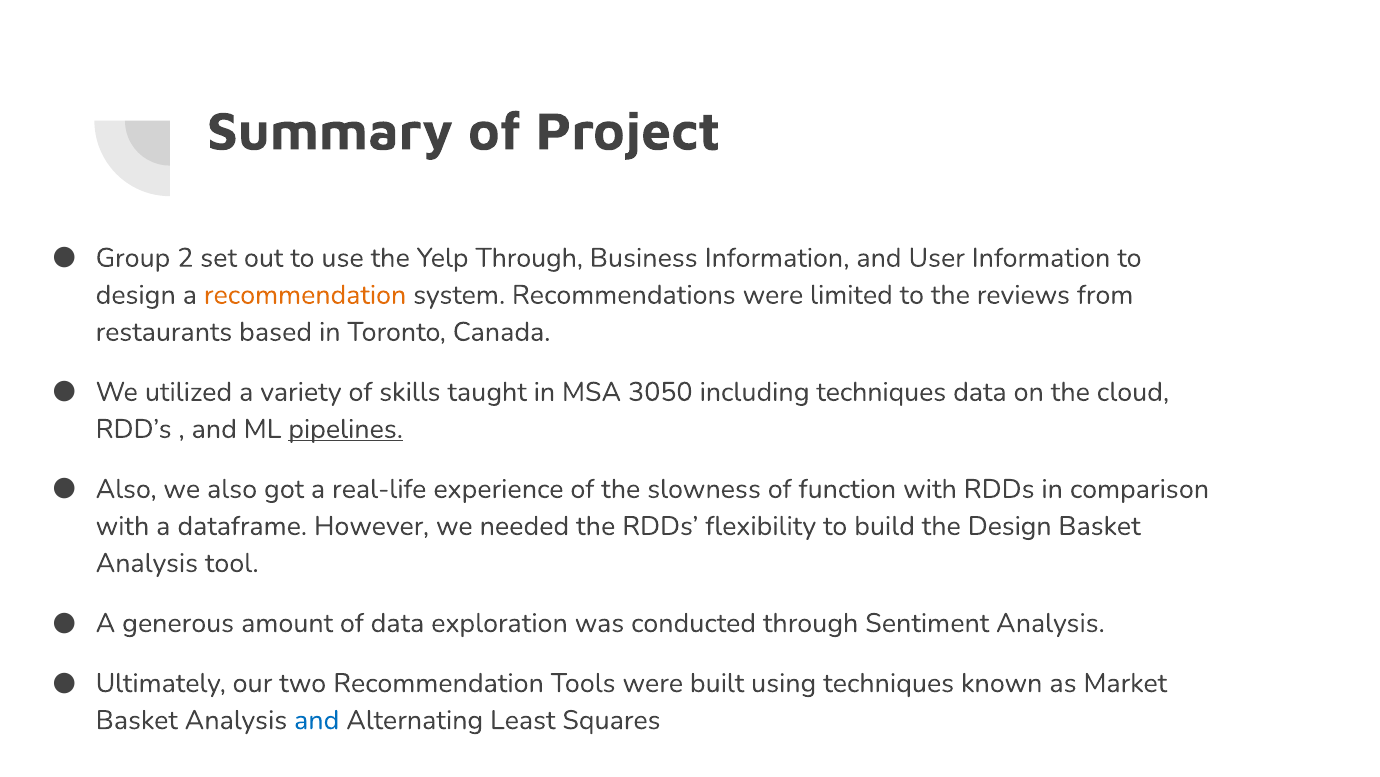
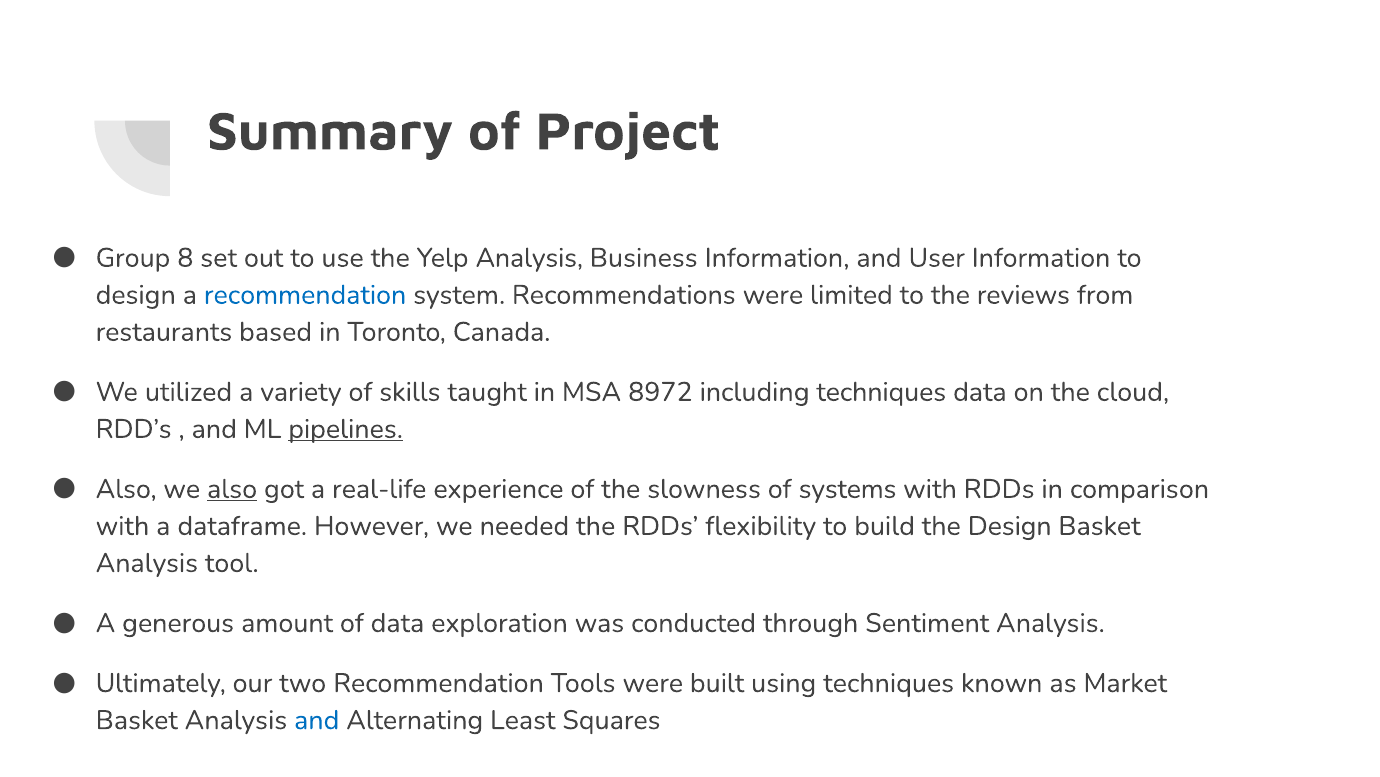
2: 2 -> 8 (185, 258)
Yelp Through: Through -> Analysis (529, 258)
recommendation colour: orange -> blue (305, 295)
3050: 3050 -> 8972 (660, 392)
also underline: none -> present (232, 489)
function: function -> systems (848, 489)
